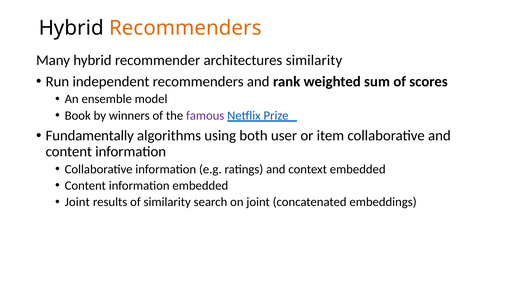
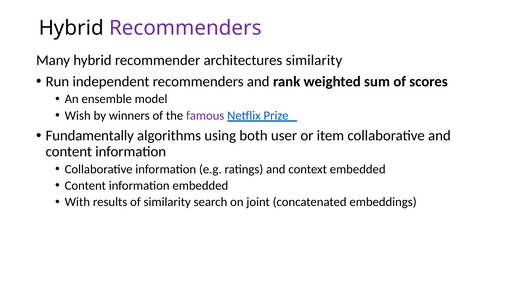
Recommenders colour: orange -> purple (185, 28)
Book: Book -> Wish (78, 115)
Joint: Joint -> With (77, 202)
